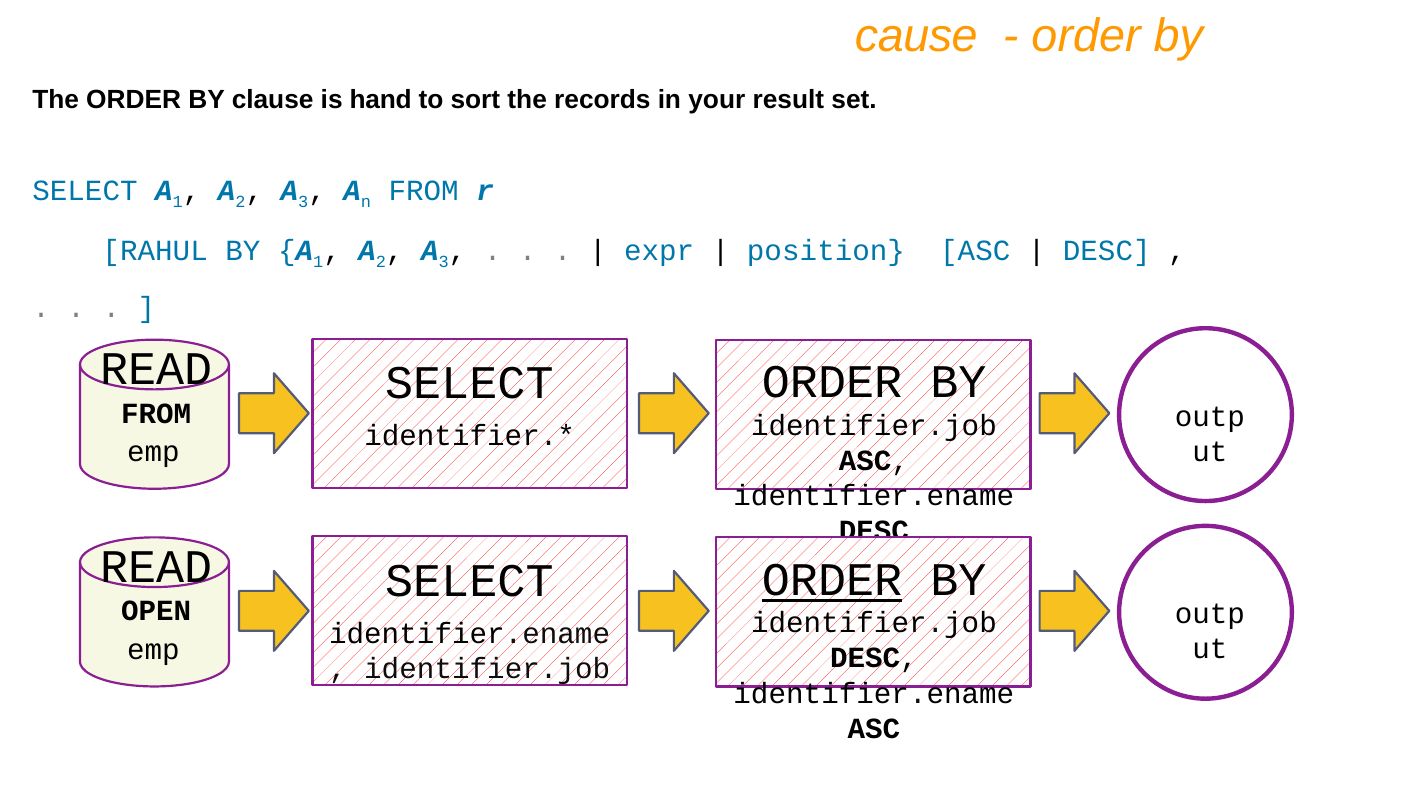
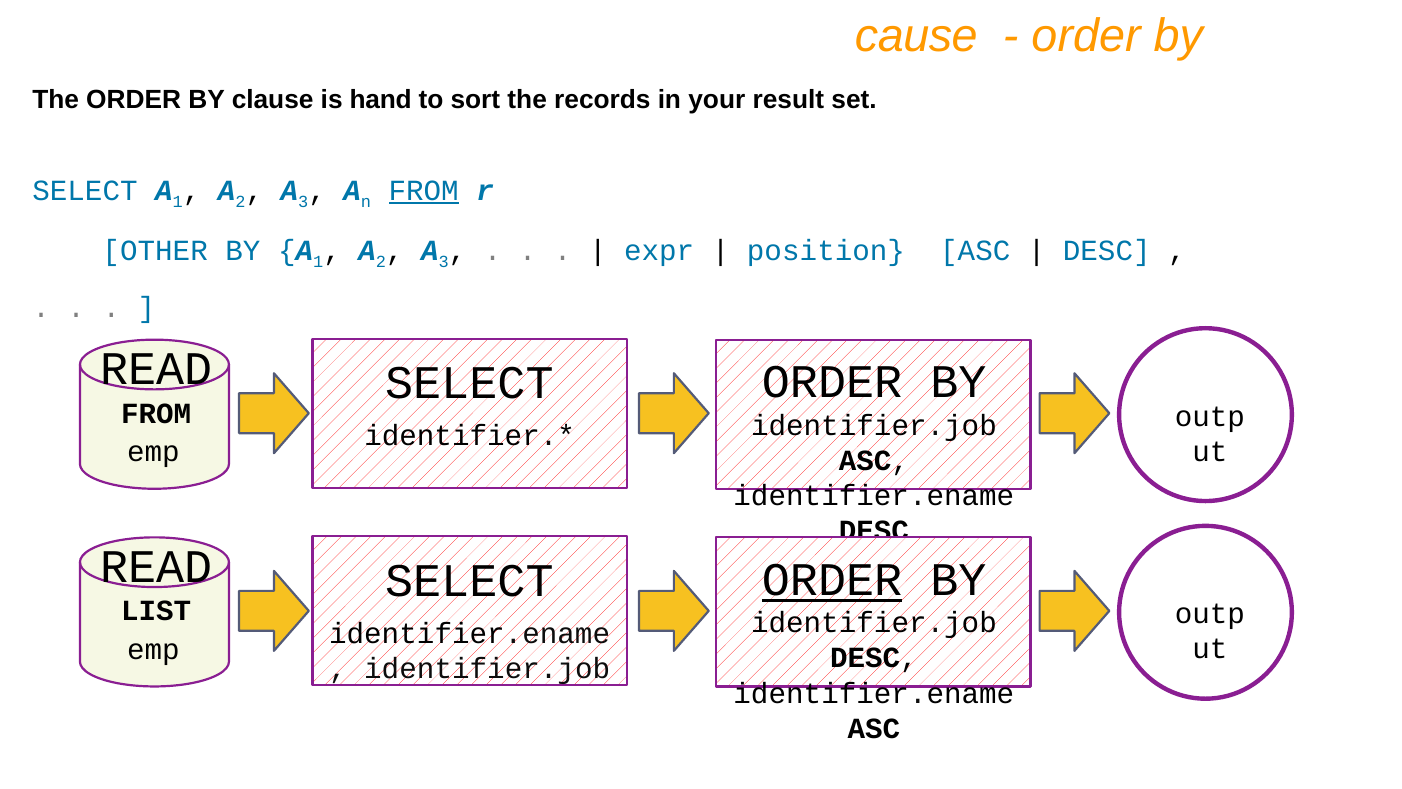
FROM underline: none -> present (424, 191)
RAHUL: RAHUL -> OTHER (155, 250)
OPEN: OPEN -> LIST (156, 611)
